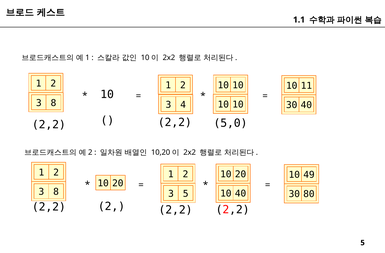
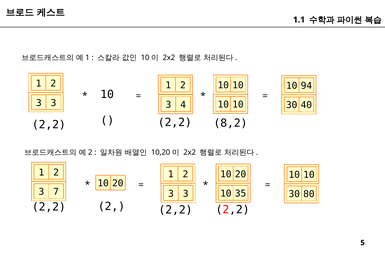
11: 11 -> 94 (306, 86)
8: 8 -> 3 (53, 103)
5,0: 5,0 -> 8,2 (230, 123)
49: 49 -> 10 (309, 175)
8: 8 -> 7 (56, 192)
10 40: 40 -> 35 (241, 193)
5: 5 -> 3 (186, 194)
